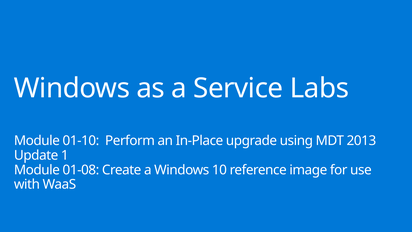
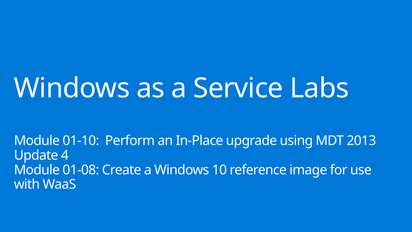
1: 1 -> 4 (65, 155)
